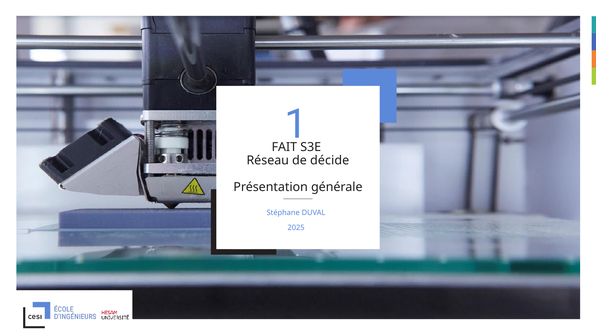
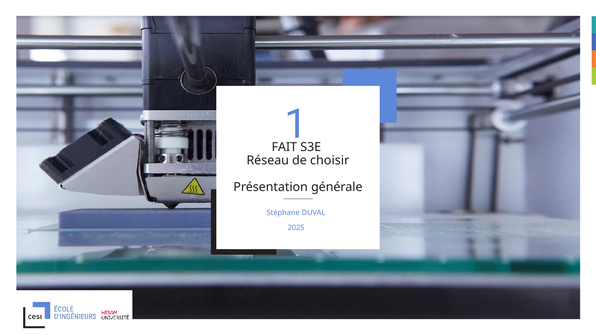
décide: décide -> choisir (330, 160)
